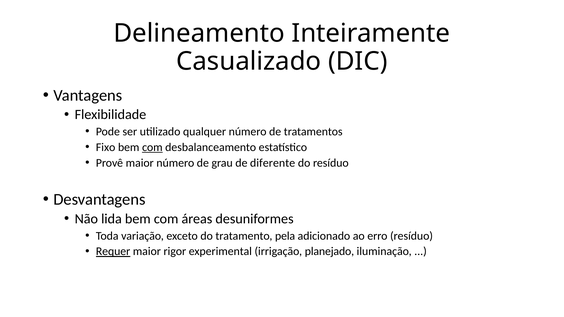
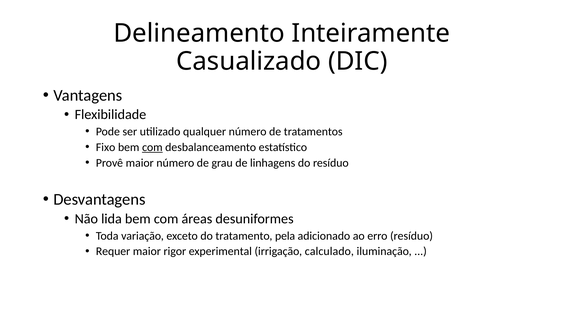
diferente: diferente -> linhagens (273, 163)
Requer underline: present -> none (113, 252)
planejado: planejado -> calculado (329, 252)
